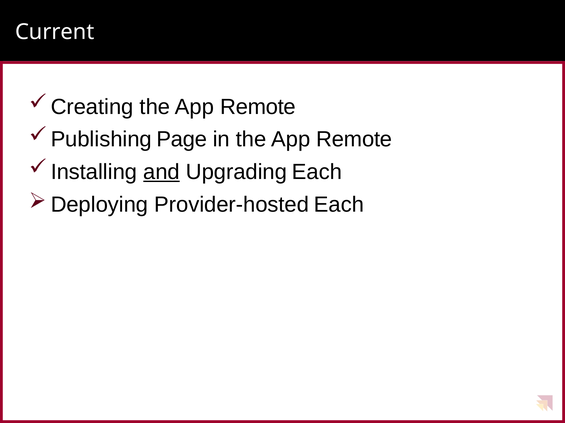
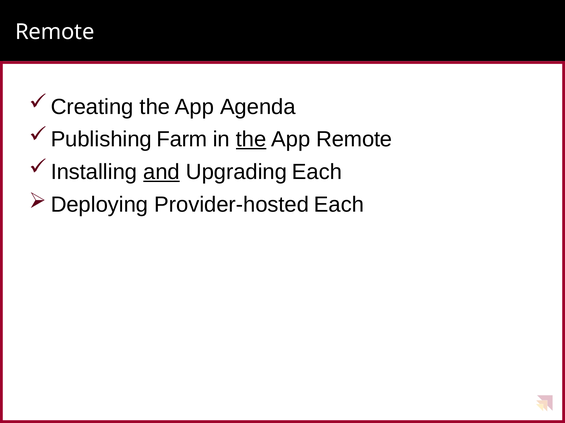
Current: Current -> Remote (55, 32)
Remote: Remote -> Agenda (258, 107)
Page: Page -> Farm (182, 140)
the underline: none -> present (251, 140)
